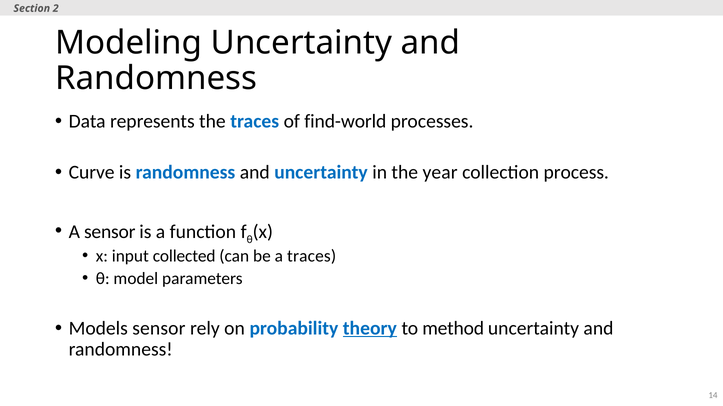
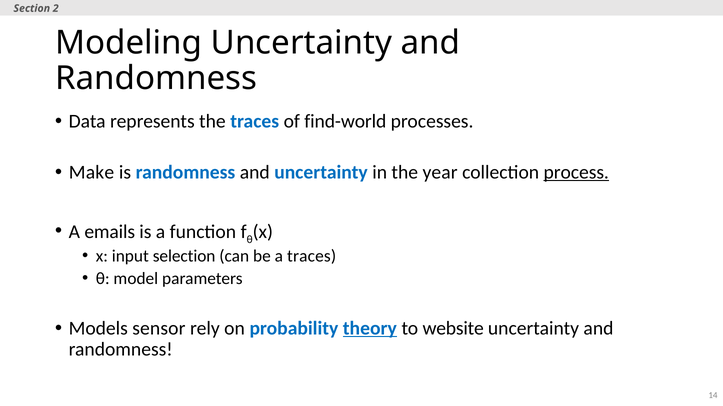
Curve: Curve -> Make (91, 173)
process underline: none -> present (576, 173)
A sensor: sensor -> emails (110, 232)
collected: collected -> selection (184, 256)
method: method -> website (453, 329)
